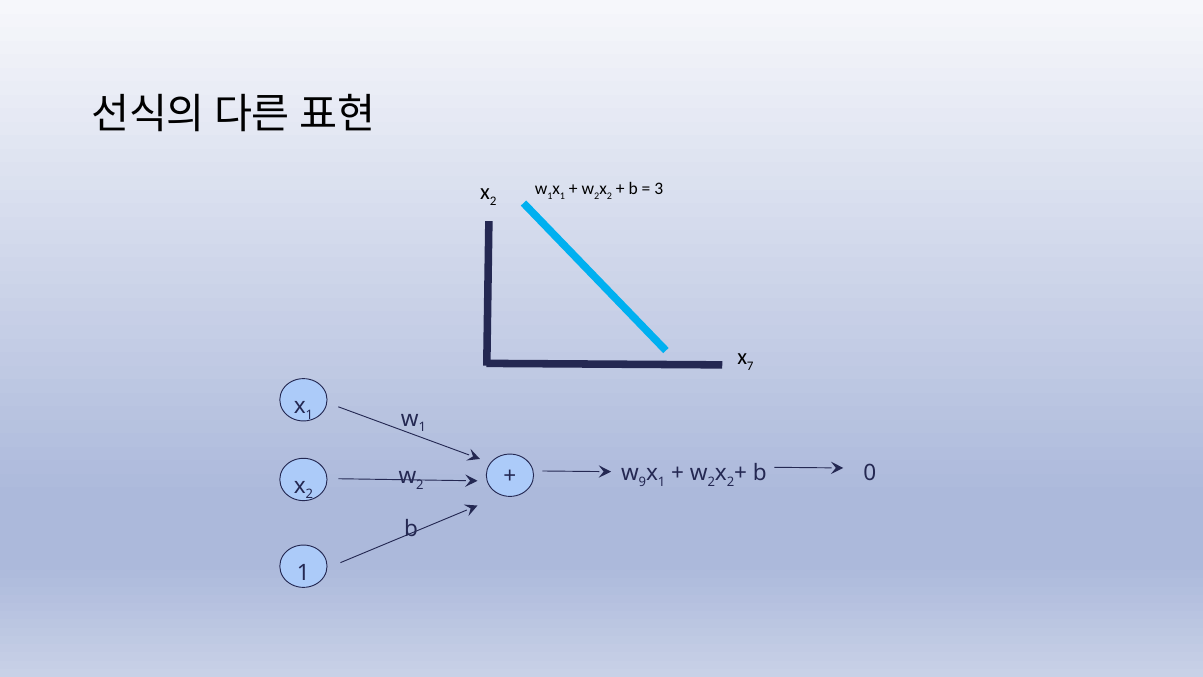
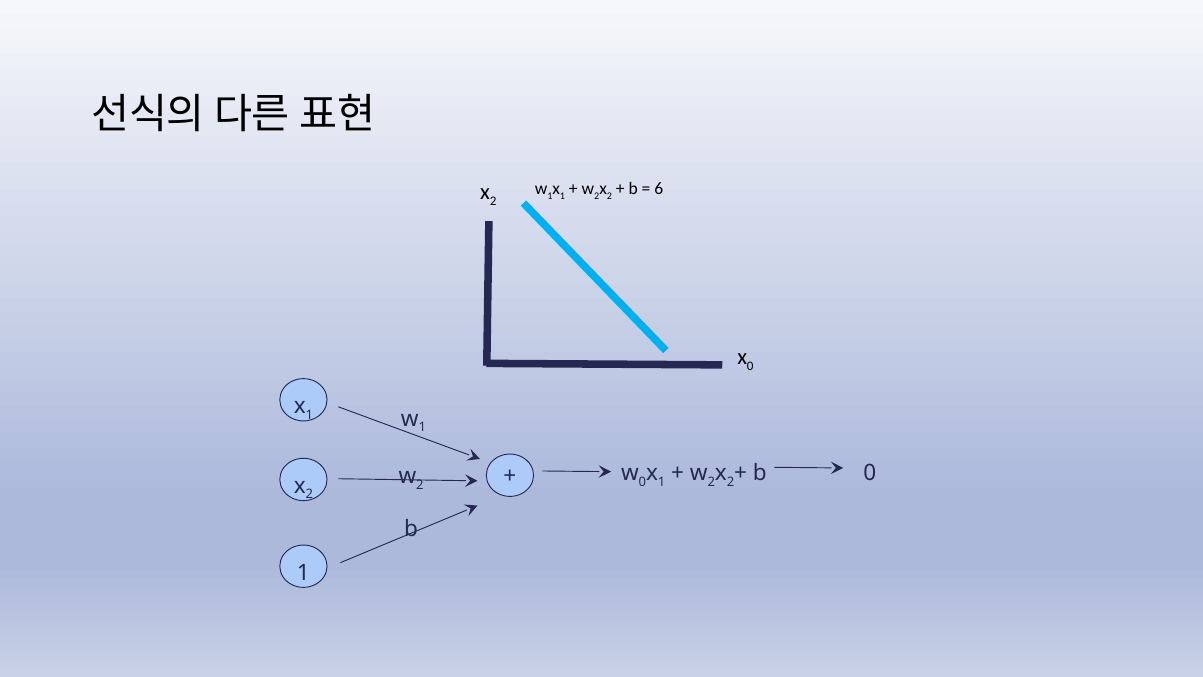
3: 3 -> 6 (659, 189)
7: 7 -> 0 (750, 366)
9: 9 -> 0 (642, 482)
